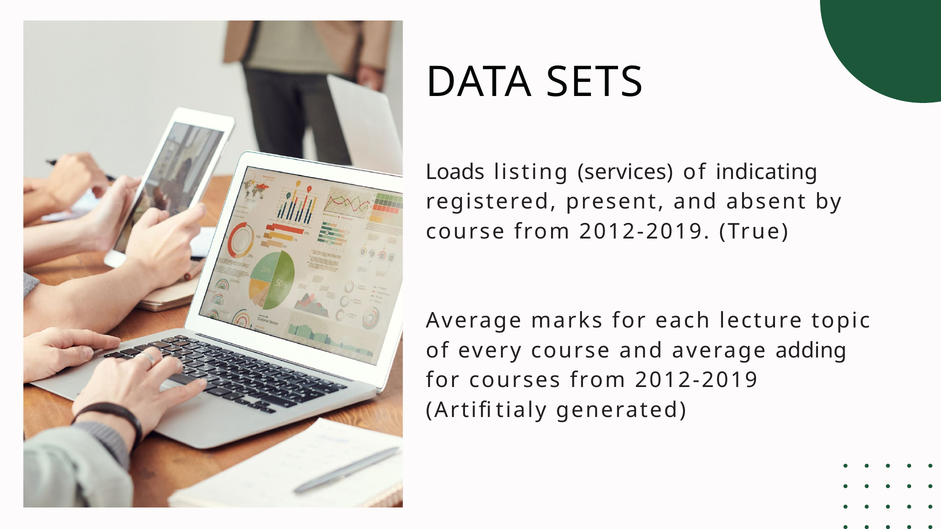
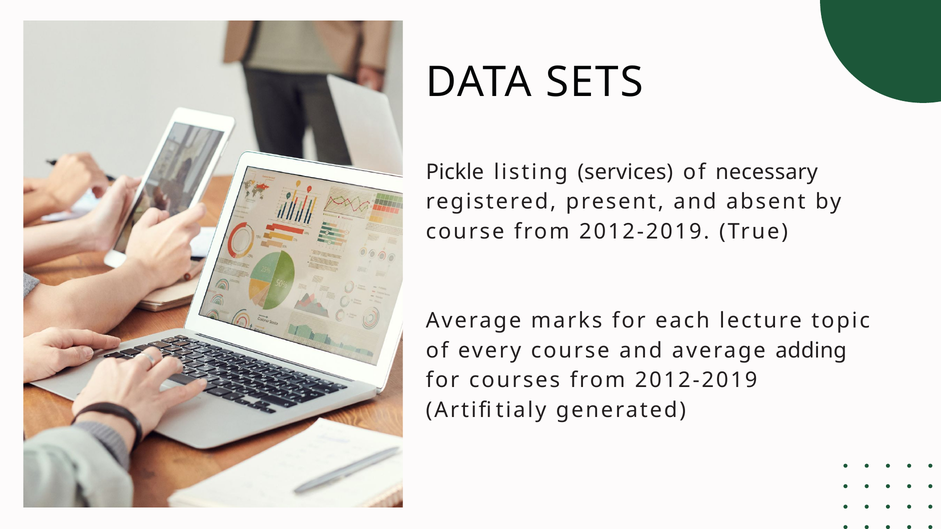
Loads: Loads -> Pickle (455, 172)
indicating: indicating -> necessary (767, 172)
